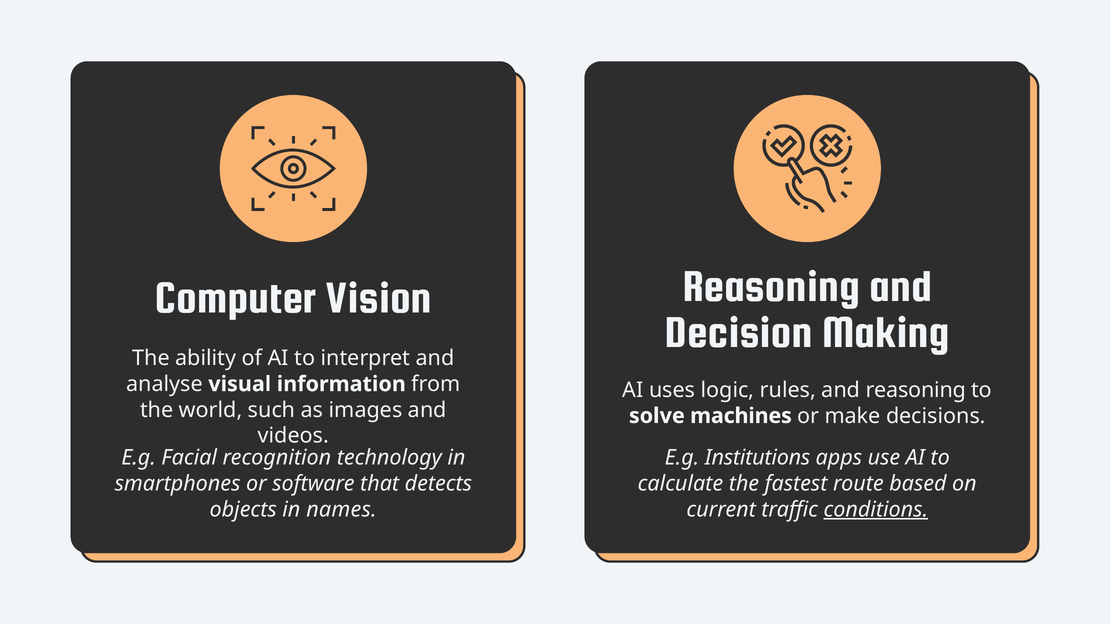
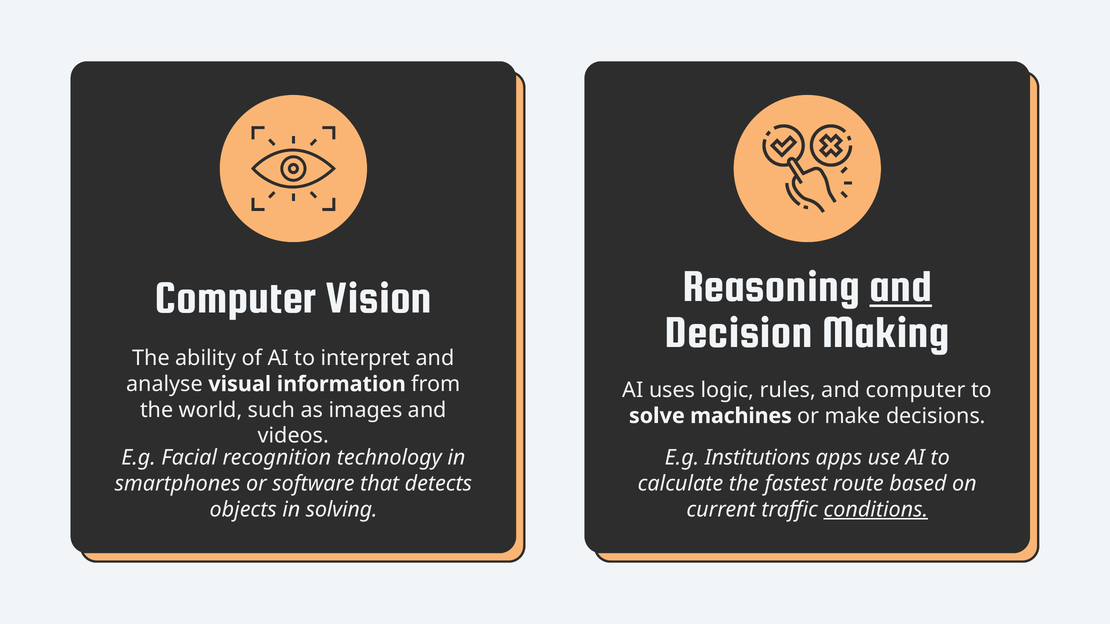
and underline: none -> present (901, 286)
and reasoning: reasoning -> computer (916, 390)
names: names -> solving (342, 510)
